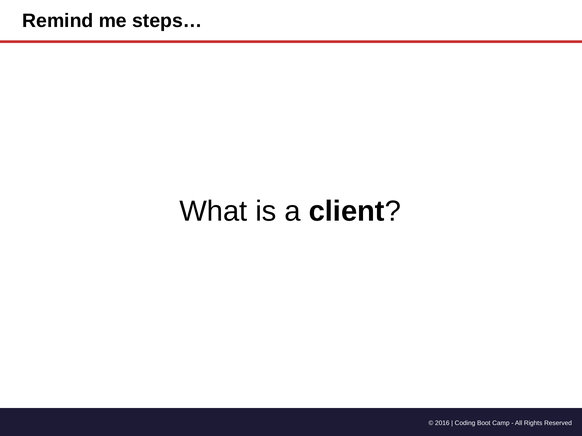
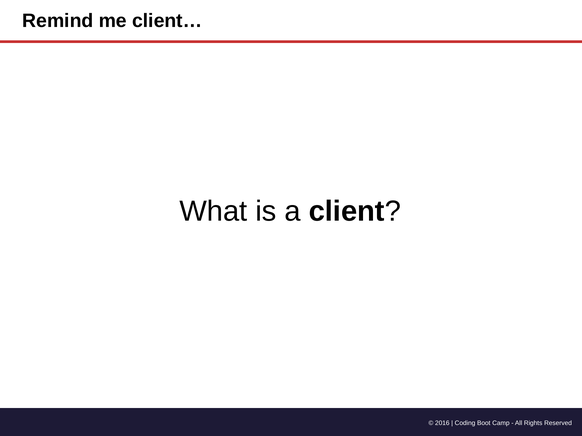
steps…: steps… -> client… (167, 21)
